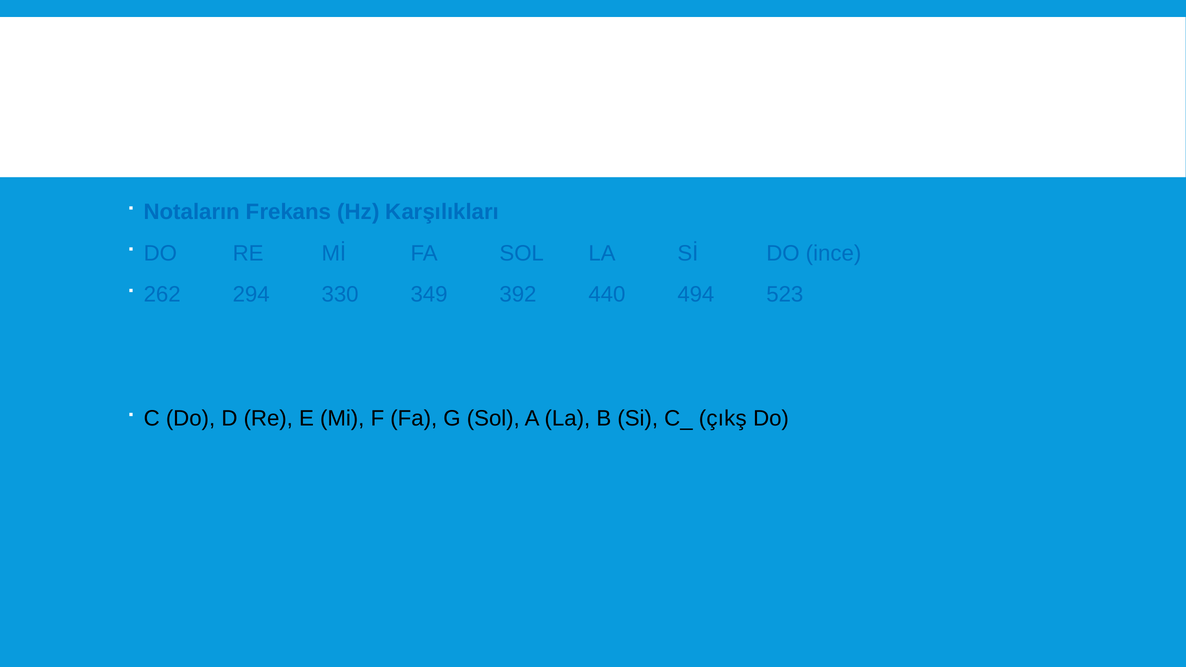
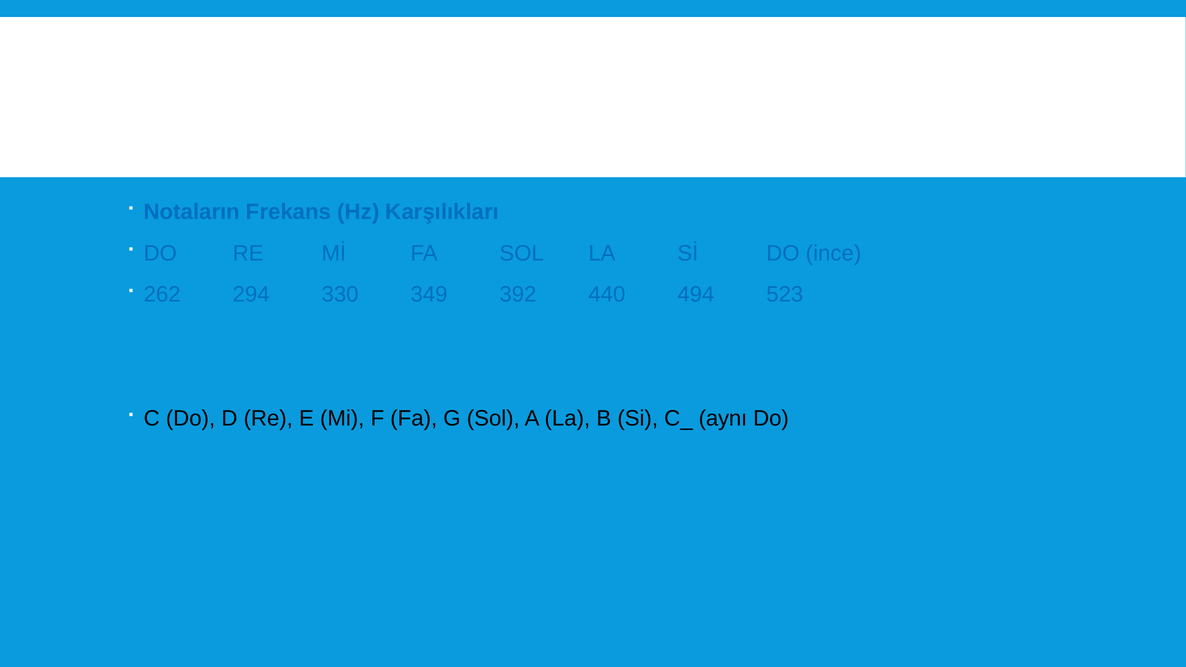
çıkş: çıkş -> aynı (723, 419)
